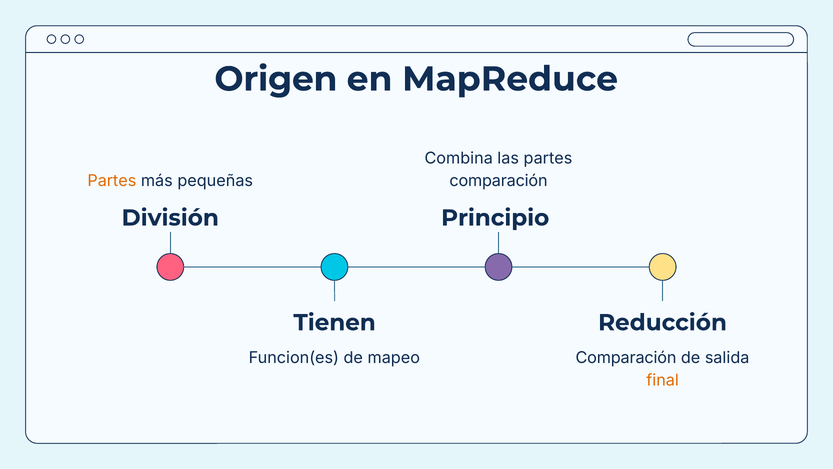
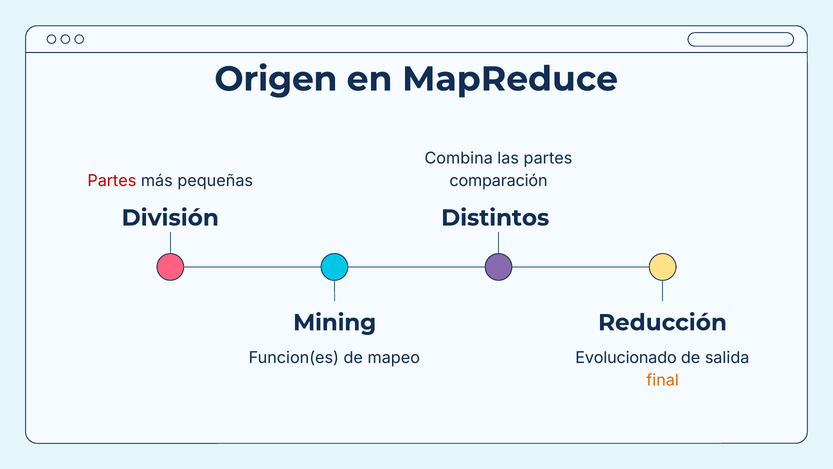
Partes colour: orange -> red (112, 181)
Principio: Principio -> Distintos (495, 218)
Tienen: Tienen -> Mining (335, 322)
Comparación: Comparación -> Evolucionado (626, 358)
